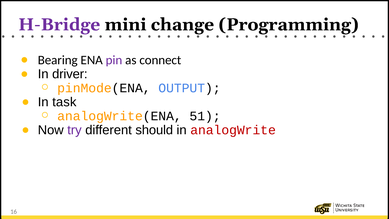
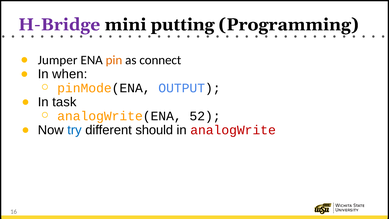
change: change -> putting (183, 25)
Bearing: Bearing -> Jumper (58, 60)
pin colour: purple -> orange (114, 60)
driver: driver -> when (70, 74)
51: 51 -> 52 (205, 116)
try colour: purple -> blue (74, 130)
